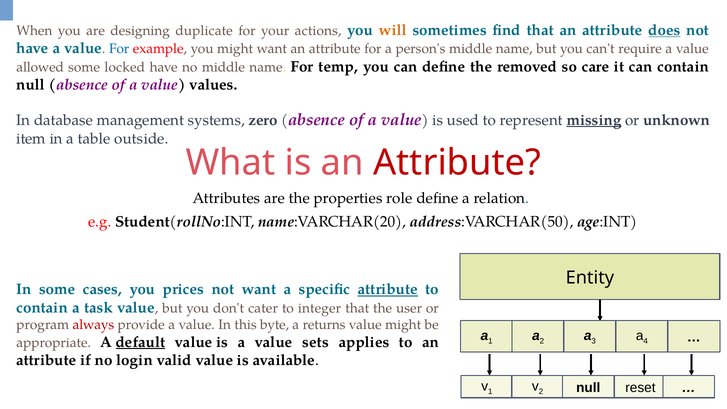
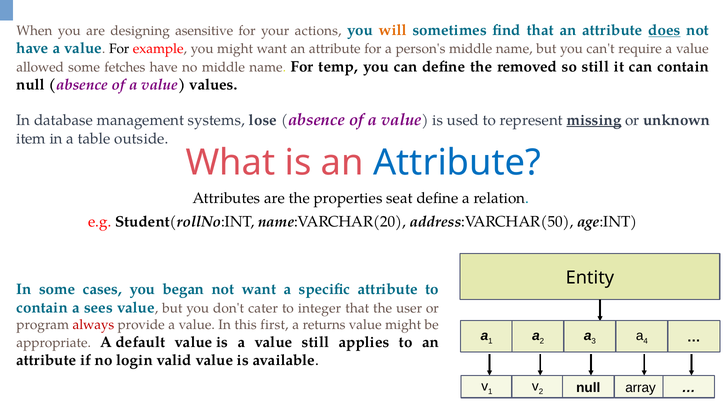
duplicate: duplicate -> asensitive (204, 31)
For colour: blue -> black (119, 49)
locked: locked -> fetches (125, 67)
so care: care -> still (596, 67)
zero: zero -> lose (263, 120)
Attribute colour: red -> blue (457, 163)
role: role -> seat (399, 198)
prices: prices -> began (183, 289)
attribute underline: present -> none (388, 289)
task: task -> sees (98, 307)
byte: byte -> first (274, 325)
default underline: present -> none (140, 342)
value sets: sets -> still (316, 342)
reset: reset -> array (641, 387)
